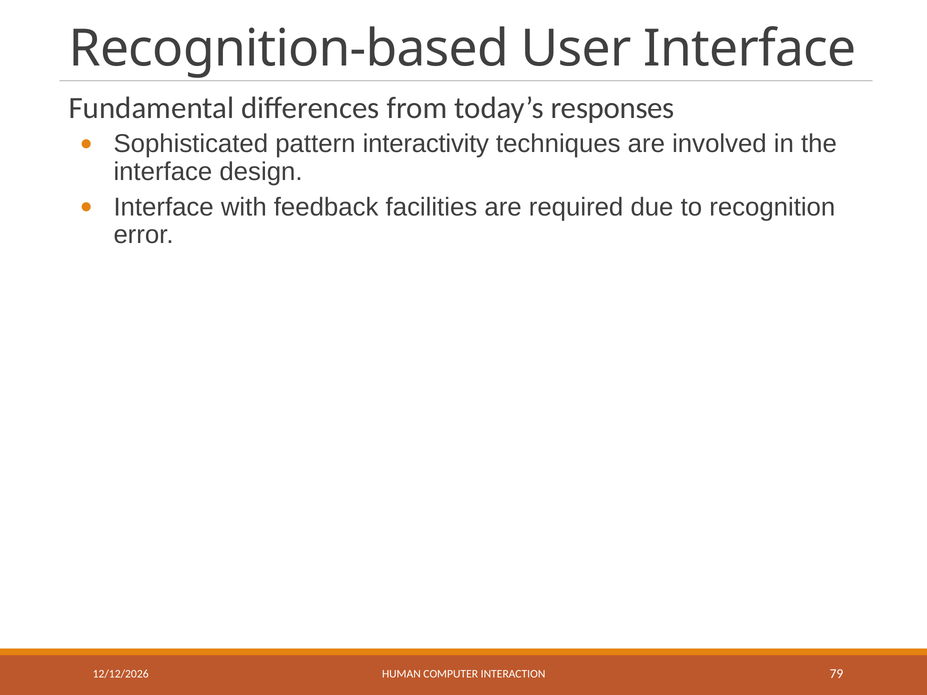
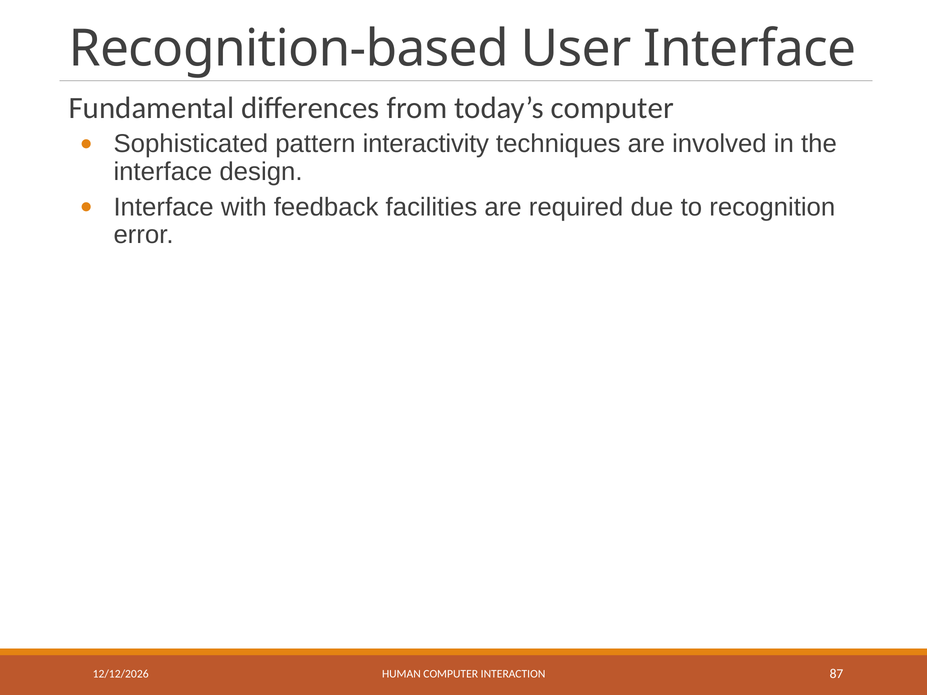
today’s responses: responses -> computer (612, 108)
79: 79 -> 87 (836, 674)
